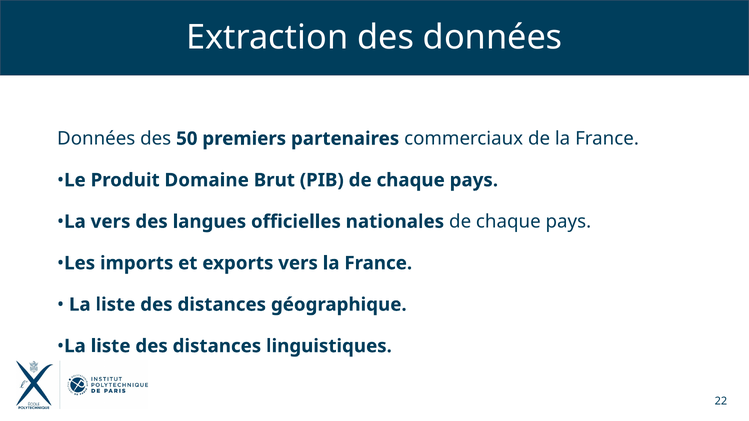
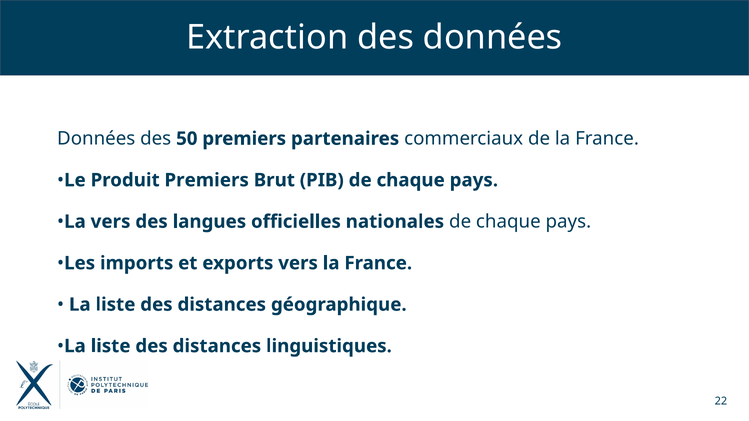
Produit Domaine: Domaine -> Premiers (207, 180)
